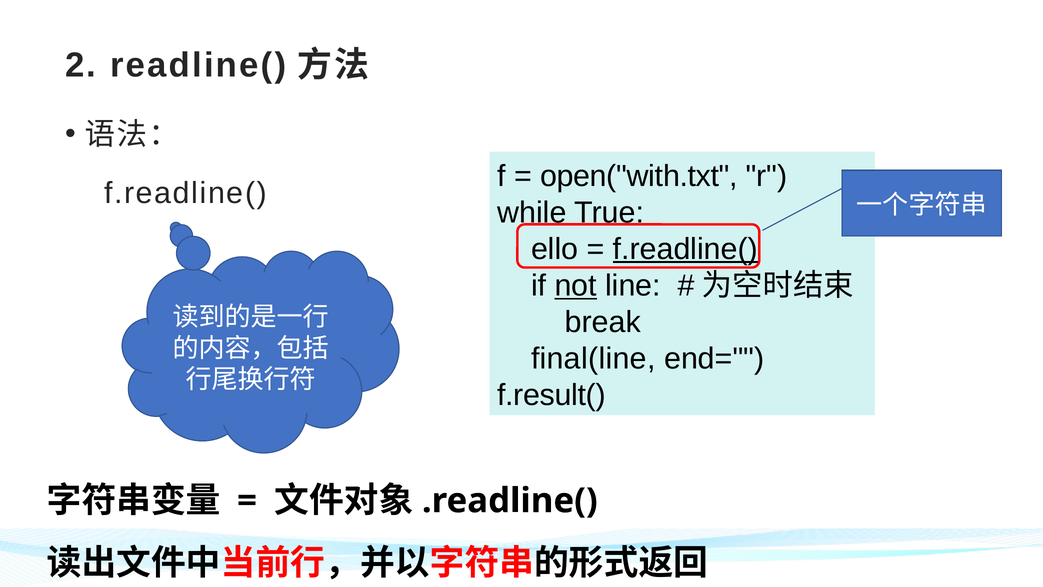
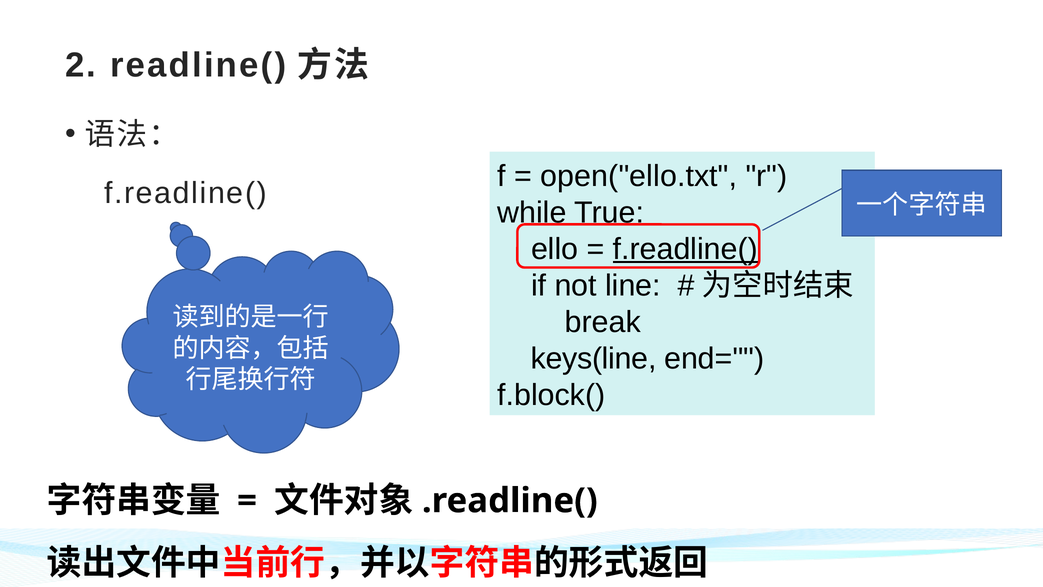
open("with.txt: open("with.txt -> open("ello.txt (639, 176)
not underline: present -> none (576, 285)
final(line: final(line -> keys(line (594, 359)
f.result(: f.result( -> f.block( (551, 395)
